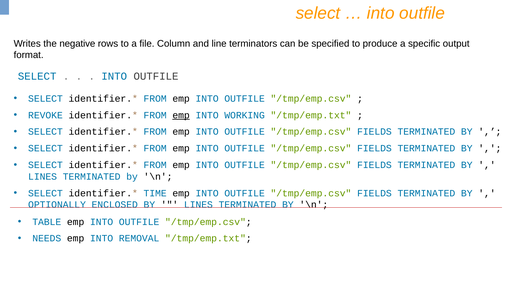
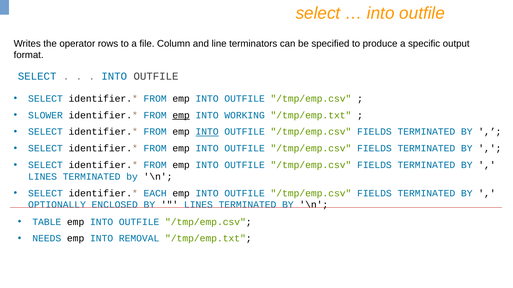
negative: negative -> operator (77, 44)
REVOKE: REVOKE -> SLOWER (45, 115)
INTO underline: none -> present (207, 132)
TIME: TIME -> EACH (155, 194)
